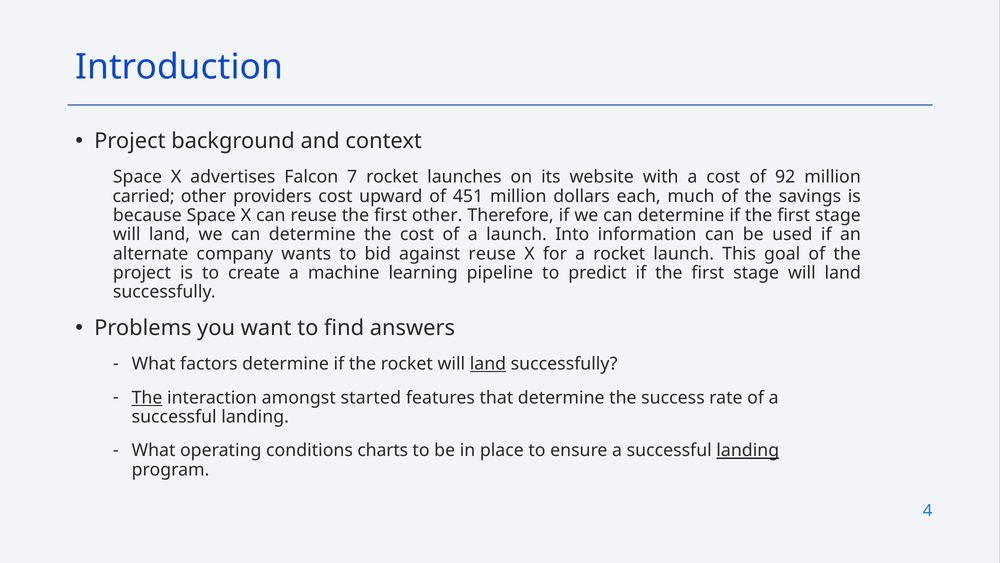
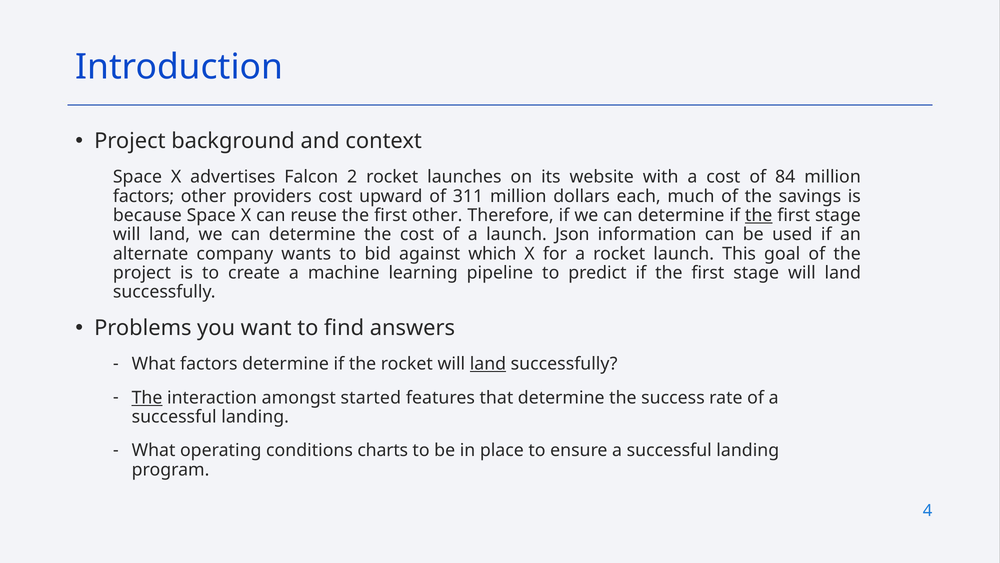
7: 7 -> 2 (352, 177)
92: 92 -> 84 (785, 177)
carried: carried -> factors (144, 196)
451: 451 -> 311 (468, 196)
the underline: none -> present (759, 215)
Into: Into -> Json (572, 234)
against reuse: reuse -> which (492, 253)
landing underline: present -> none (748, 450)
